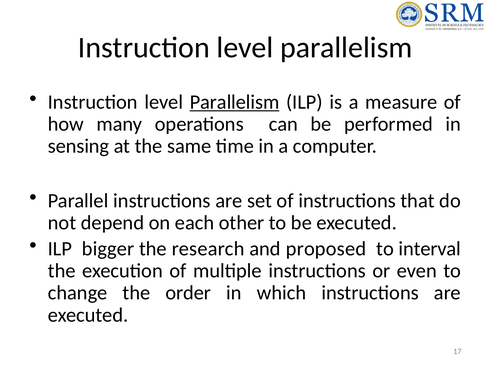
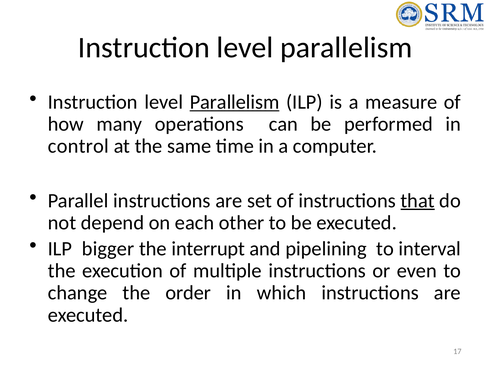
sensing: sensing -> control (78, 146)
that underline: none -> present (418, 201)
research: research -> interrupt (208, 249)
proposed: proposed -> pipelining (326, 249)
